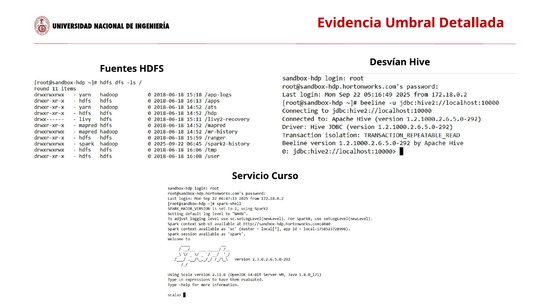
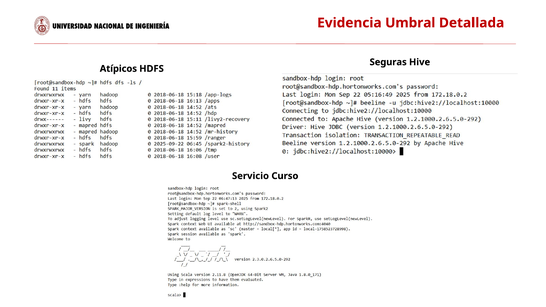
Desvían: Desvían -> Seguras (388, 62)
Fuentes: Fuentes -> Atípicos (118, 69)
